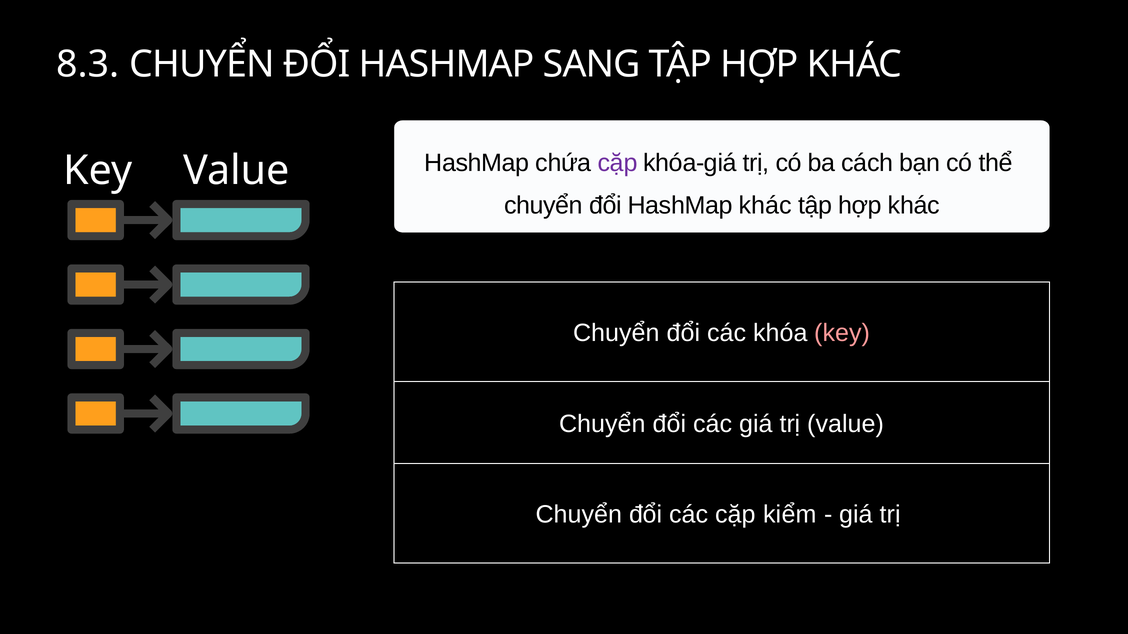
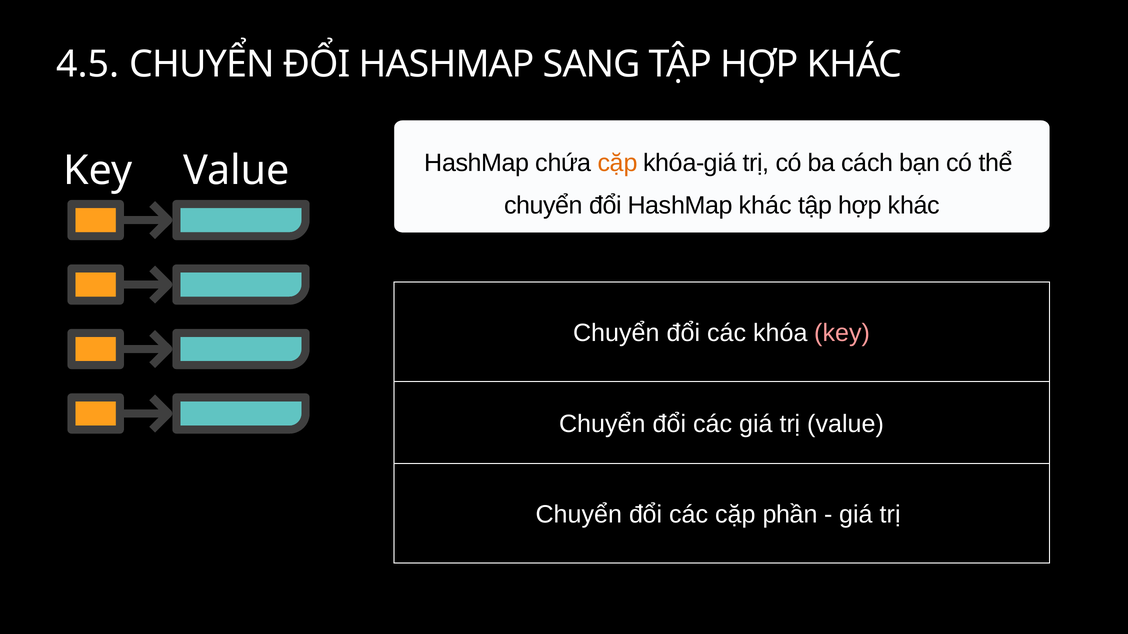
8.3: 8.3 -> 4.5 (88, 64)
cặp colour: purple -> orange (618, 163)
kiểm: kiểm -> phần (790, 515)
